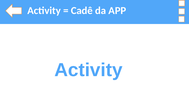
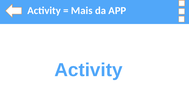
Cadê: Cadê -> Mais (82, 11)
